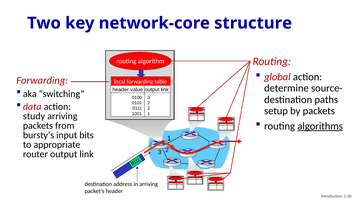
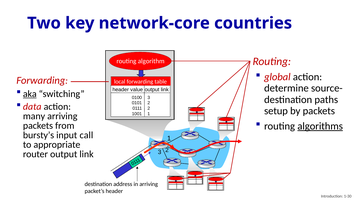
structure: structure -> countries (253, 23)
aka underline: none -> present (30, 94)
study: study -> many (34, 116)
bits: bits -> call (86, 135)
